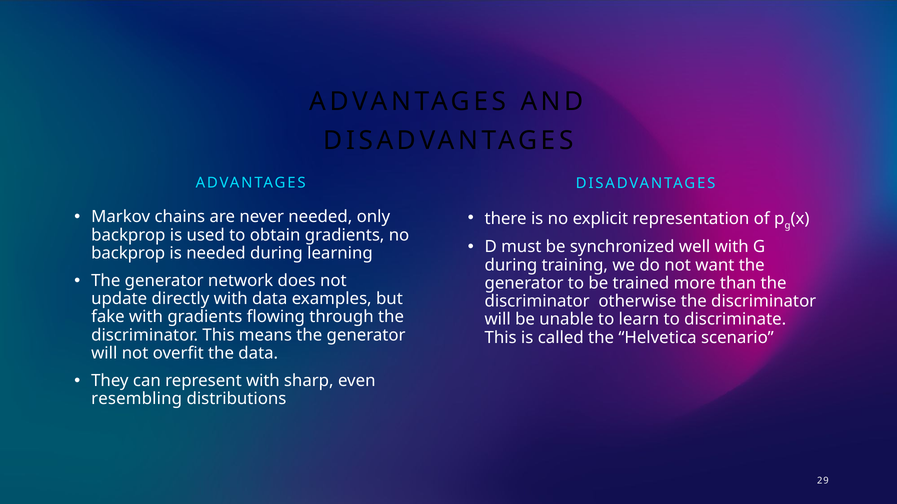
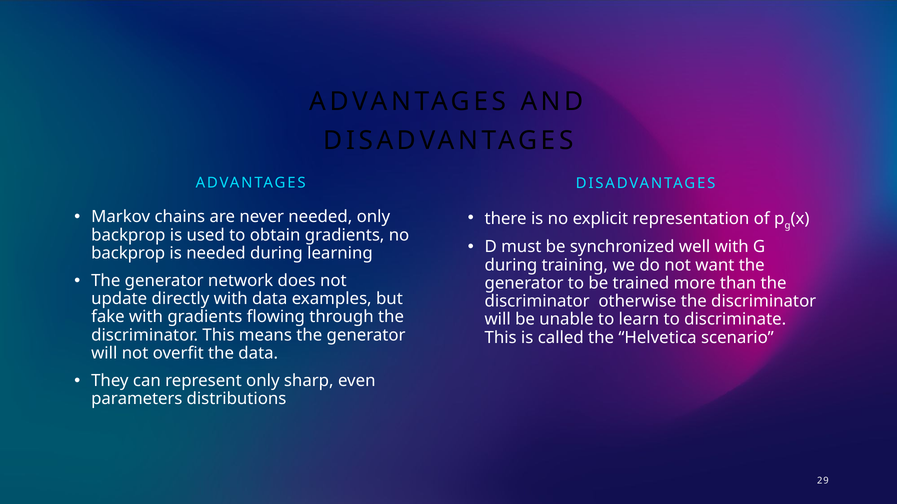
represent with: with -> only (263, 381)
resembling: resembling -> parameters (137, 399)
